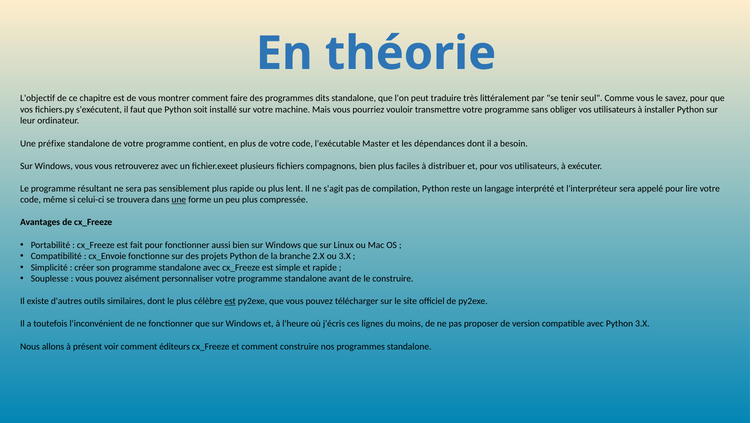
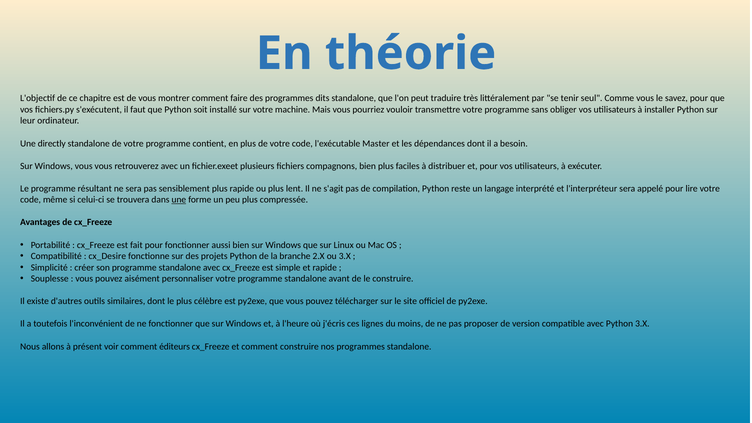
préfixe: préfixe -> directly (52, 143)
cx_Envoie: cx_Envoie -> cx_Desire (107, 256)
est underline: present -> none (230, 301)
